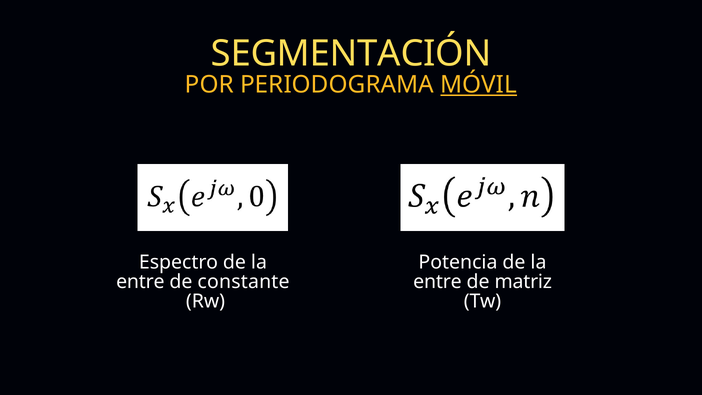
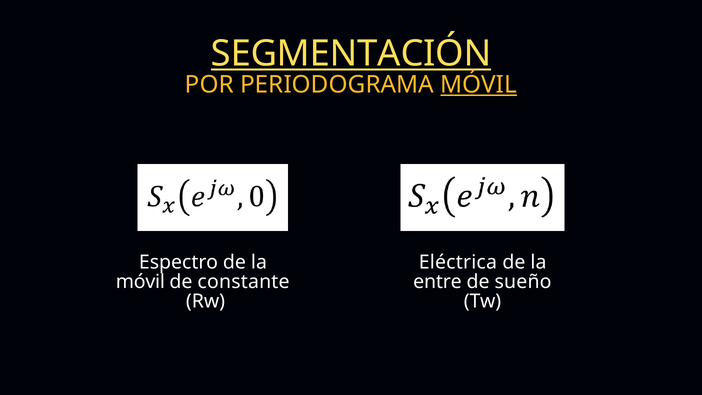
SEGMENTACIÓN underline: none -> present (351, 54)
Potencia: Potencia -> Eléctrica (458, 262)
entre: entre -> móvil (140, 282)
matriz: matriz -> sueño (523, 282)
